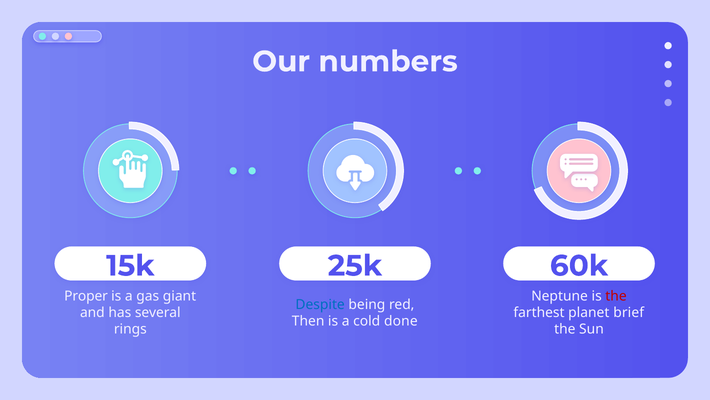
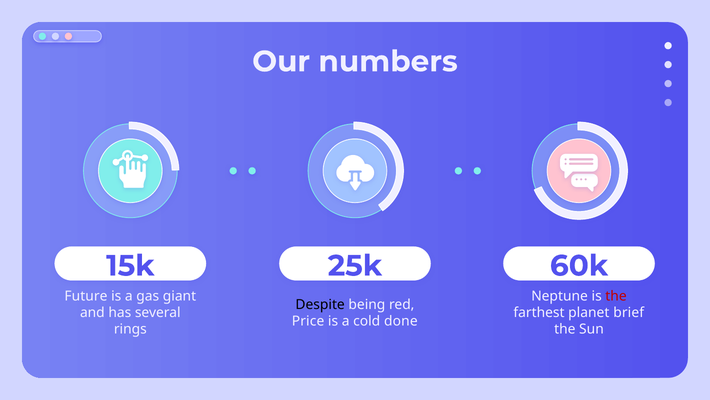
Proper: Proper -> Future (86, 296)
Despite colour: blue -> black (320, 304)
Then: Then -> Price (308, 321)
